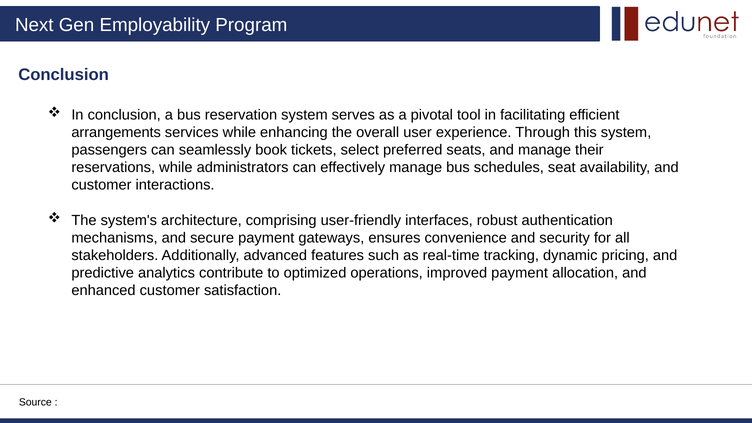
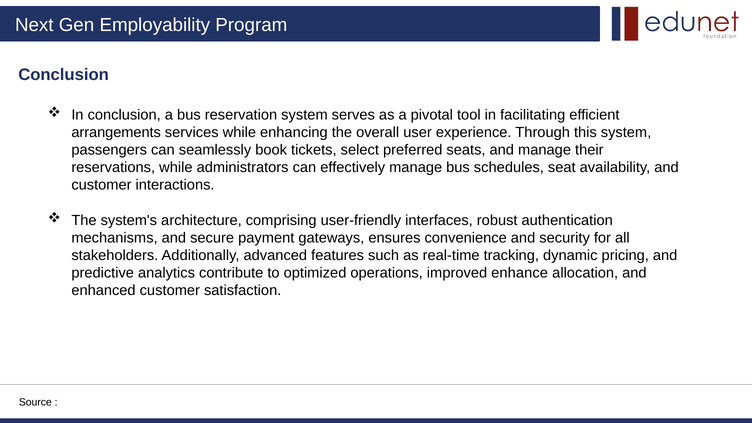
improved payment: payment -> enhance (520, 273)
